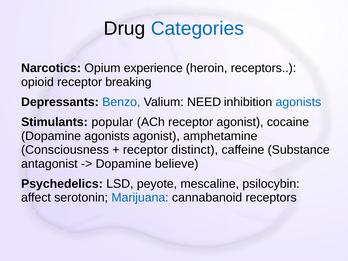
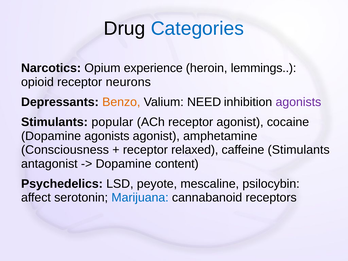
heroin receptors: receptors -> lemmings (264, 68)
breaking: breaking -> neurons (128, 82)
Benzo colour: blue -> orange (121, 102)
agonists colour: blue -> purple (298, 102)
distinct: distinct -> relaxed (195, 150)
caffeine Substance: Substance -> Stimulants (299, 150)
believe: believe -> content (177, 164)
